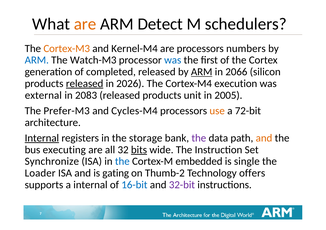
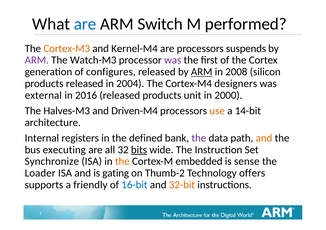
are colour: orange -> blue (85, 24)
Detect: Detect -> Switch (160, 24)
schedulers: schedulers -> performed (246, 24)
numbers: numbers -> suspends (246, 49)
ARM colour: blue -> purple (37, 60)
was colour: blue -> purple (173, 60)
completed: completed -> configures (111, 72)
2066: 2066 -> 2008 (236, 72)
released underline: present -> none (85, 84)
2026: 2026 -> 2004 (130, 84)
execution: execution -> designers (236, 84)
2083: 2083 -> 2016 (86, 95)
2005: 2005 -> 2000 (228, 95)
Prefer-M3: Prefer-M3 -> Halves-M3 (67, 111)
Cycles-M4: Cycles-M4 -> Driven-M4 (135, 111)
72-bit: 72-bit -> 14-bit (248, 111)
Internal underline: present -> none (42, 138)
storage: storage -> defined (146, 138)
the colour: blue -> orange (122, 162)
single: single -> sense (247, 162)
a internal: internal -> friendly (90, 185)
32-bit colour: purple -> orange (182, 185)
